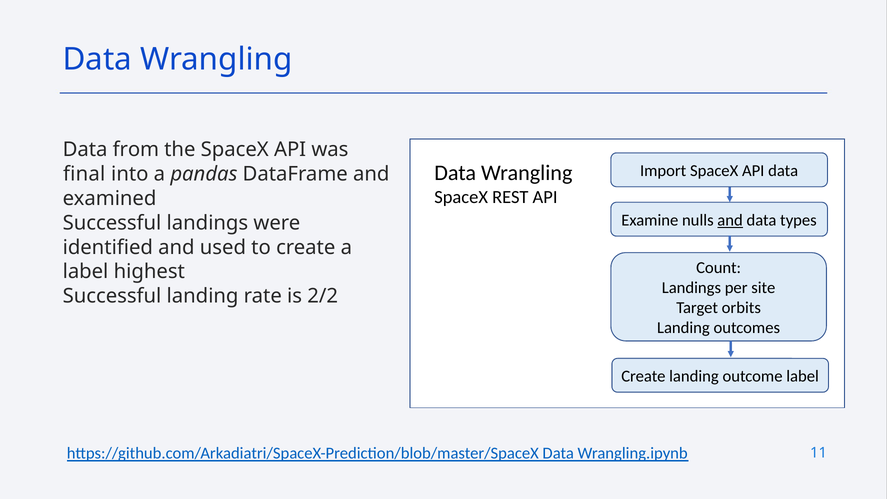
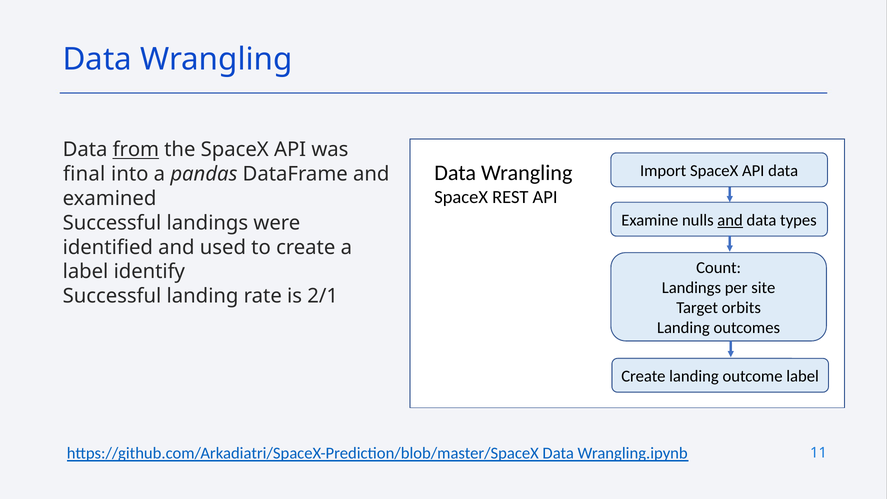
from underline: none -> present (136, 150)
highest: highest -> identify (149, 272)
2/2: 2/2 -> 2/1 (323, 296)
